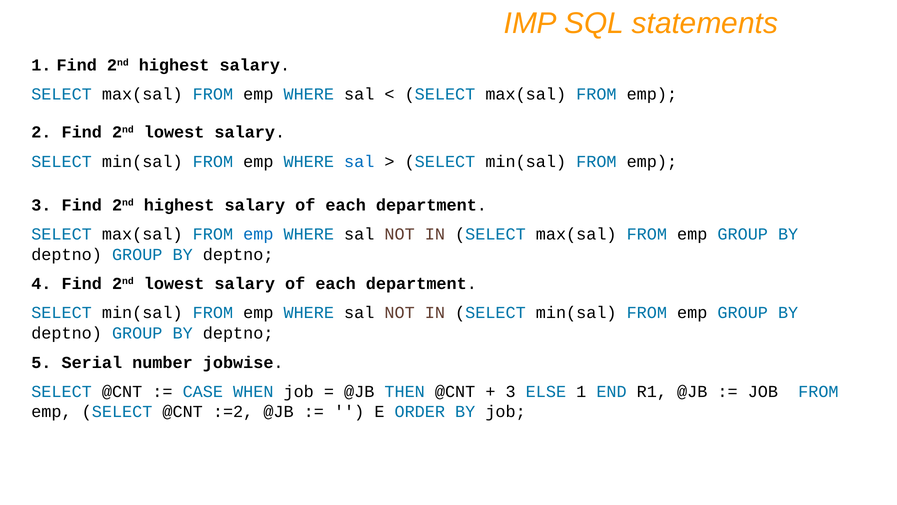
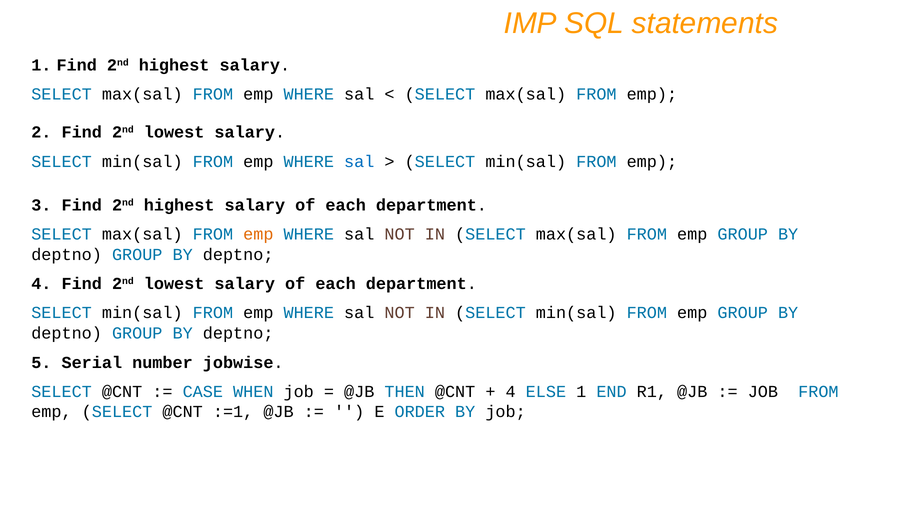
emp colour: blue -> orange (258, 234)
3: 3 -> 4 (511, 391)
:=2: :=2 -> :=1 (233, 411)
